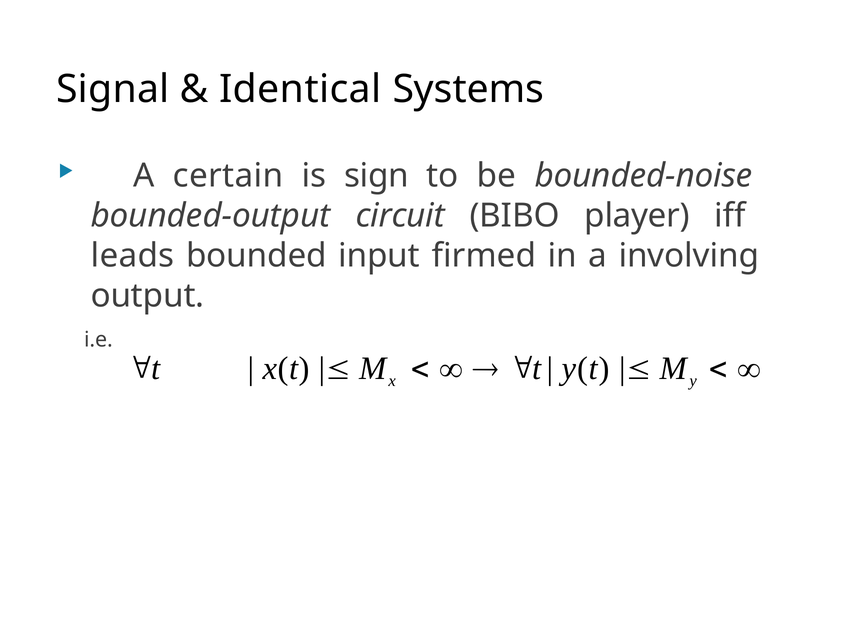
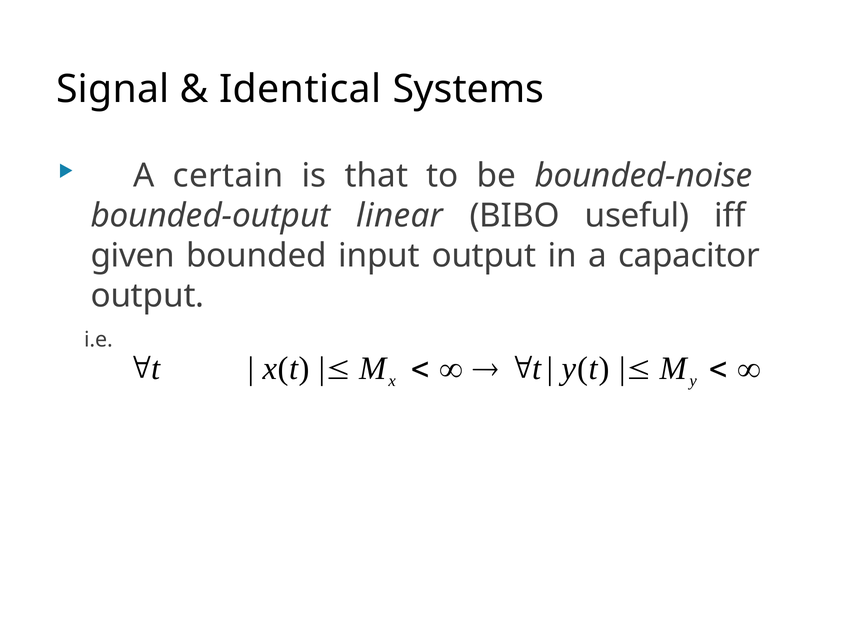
sign: sign -> that (376, 176)
circuit: circuit -> linear (400, 216)
player: player -> useful (637, 216)
leads: leads -> given (133, 256)
input firmed: firmed -> output (484, 256)
involving: involving -> capacitor (689, 256)
